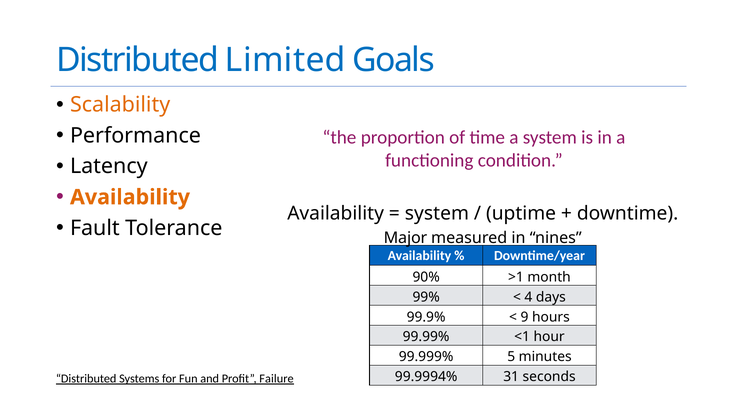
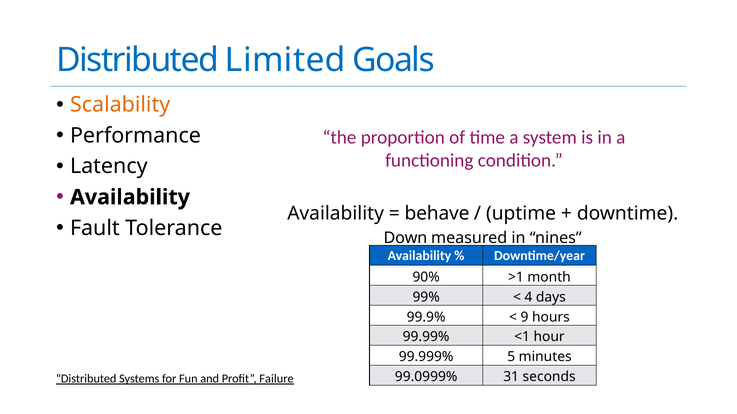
Availability colour: orange -> black (130, 197)
system: system -> behave (437, 214)
Major: Major -> Down (405, 238)
99.9994%: 99.9994% -> 99.0999% (426, 377)
